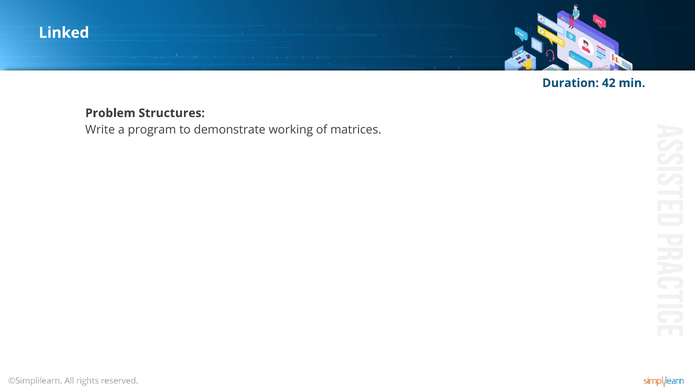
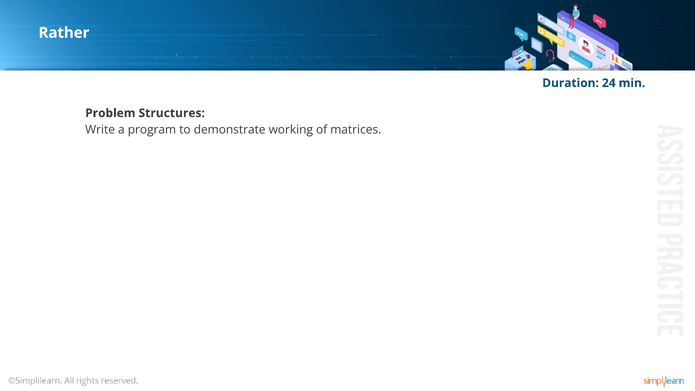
Linked: Linked -> Rather (64, 33)
42: 42 -> 24 (609, 83)
